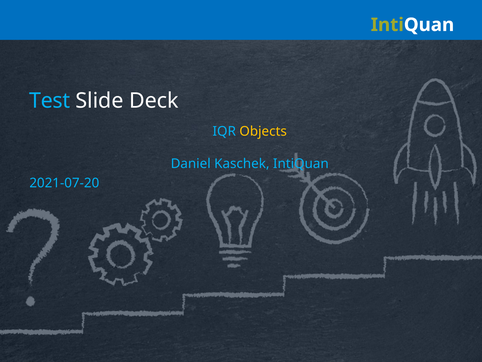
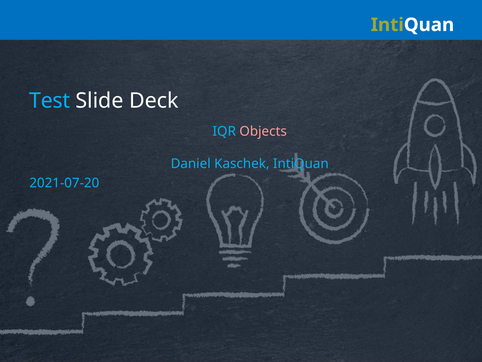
Objects colour: yellow -> pink (263, 131)
